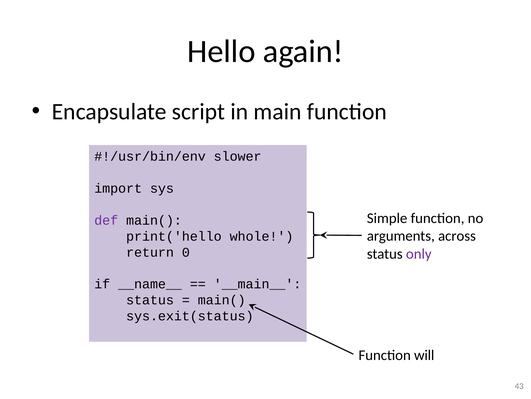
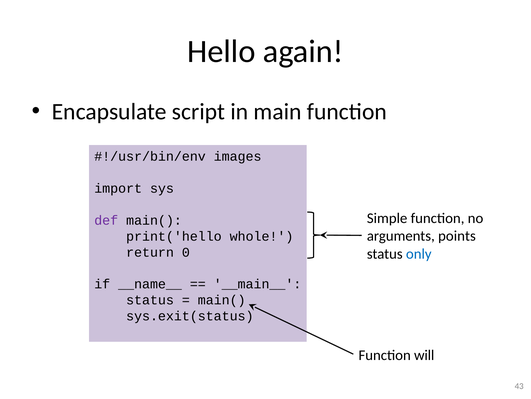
slower: slower -> images (238, 156)
across: across -> points (457, 236)
only colour: purple -> blue (419, 253)
